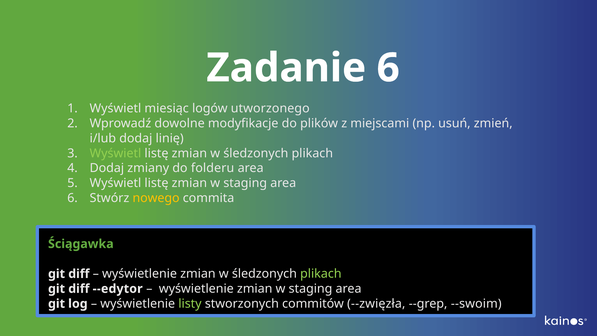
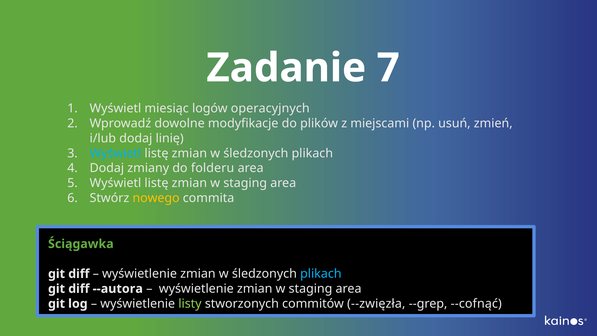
Zadanie 6: 6 -> 7 (388, 68)
utworzonego: utworzonego -> operacyjnych (270, 108)
Wyświetl colour: light green -> light blue (115, 153)
plikach colour: light green -> light blue (321, 274)
--edytor: --edytor -> --autora (118, 289)
--swoim: --swoim -> --cofnąć (476, 304)
